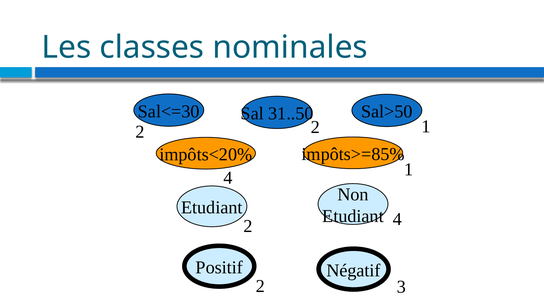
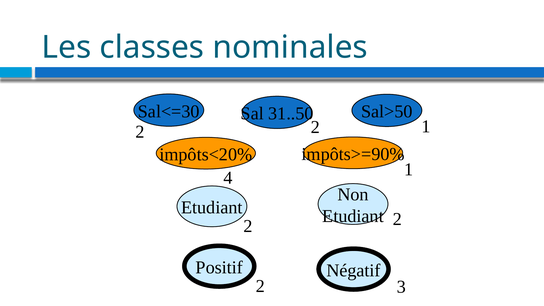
impôts>=85%: impôts>=85% -> impôts>=90% (353, 154)
4: 4 -> 2 (397, 219)
